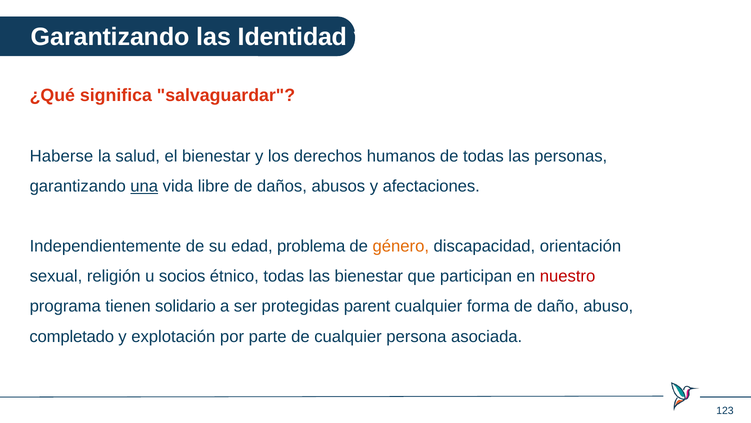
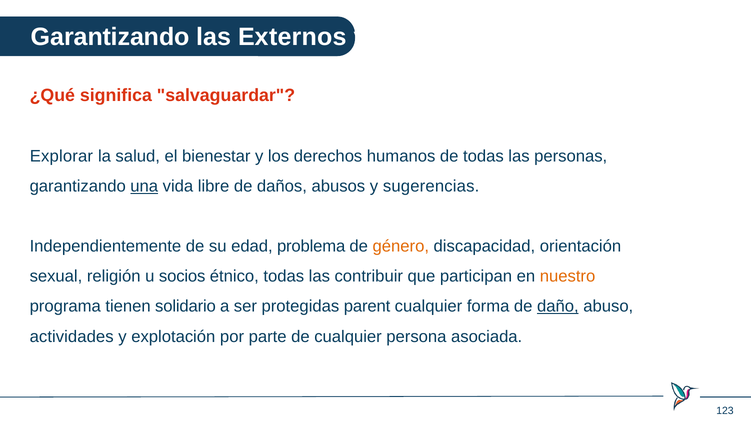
Identidad: Identidad -> Externos (292, 37)
Haberse: Haberse -> Explorar (61, 156)
afectaciones: afectaciones -> sugerencias (431, 186)
las bienestar: bienestar -> contribuir (369, 276)
nuestro colour: red -> orange (568, 276)
daño underline: none -> present (558, 306)
completado: completado -> actividades (72, 336)
